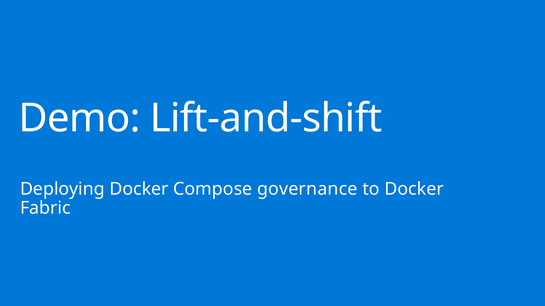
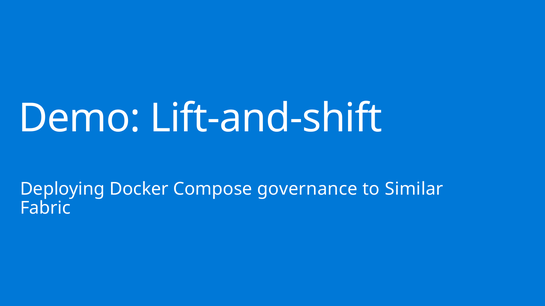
to Docker: Docker -> Similar (414, 189)
